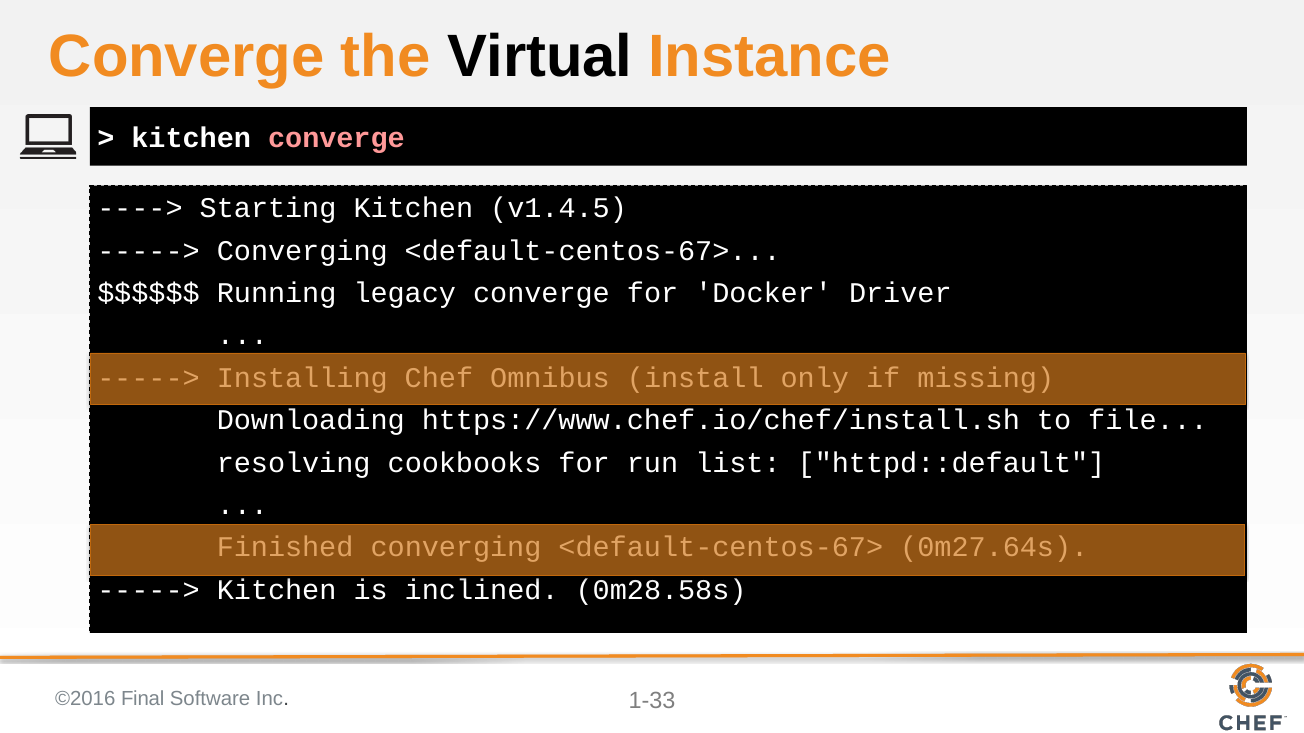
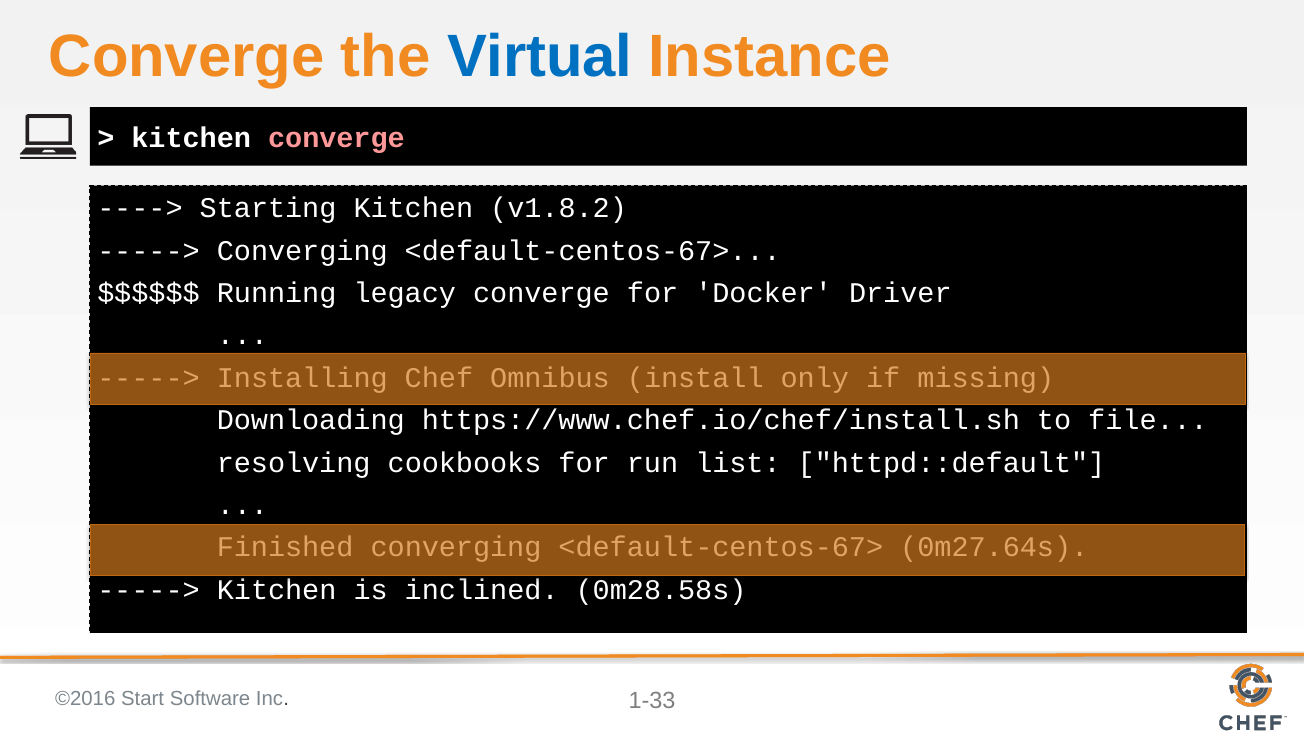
Virtual colour: black -> blue (540, 56)
v1.4.5: v1.4.5 -> v1.8.2 (559, 209)
Final: Final -> Start (143, 699)
